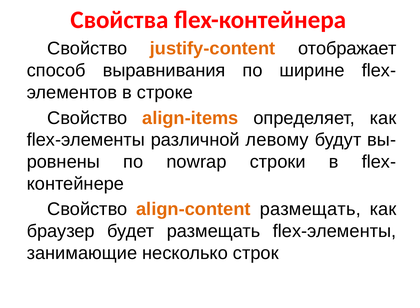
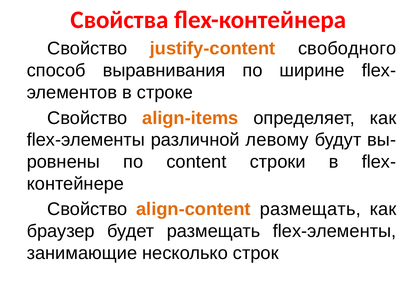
отображает: отображает -> свободного (347, 49)
nowrap: nowrap -> content (196, 162)
